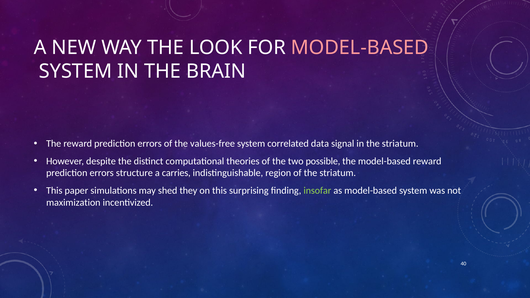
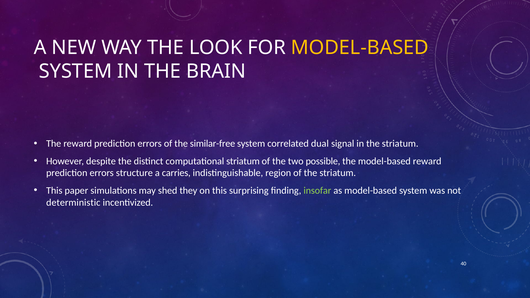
MODEL-BASED colour: pink -> yellow (360, 48)
values-free: values-free -> similar-free (213, 144)
data: data -> dual (320, 144)
computational theories: theories -> striatum (243, 161)
maximization: maximization -> deterministic (73, 202)
